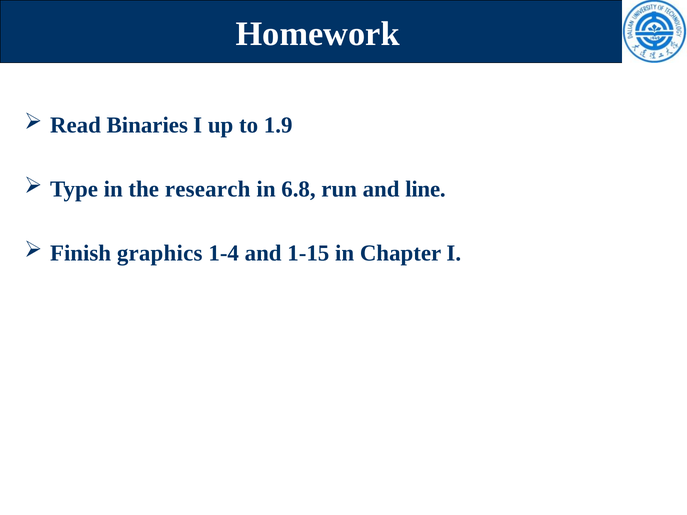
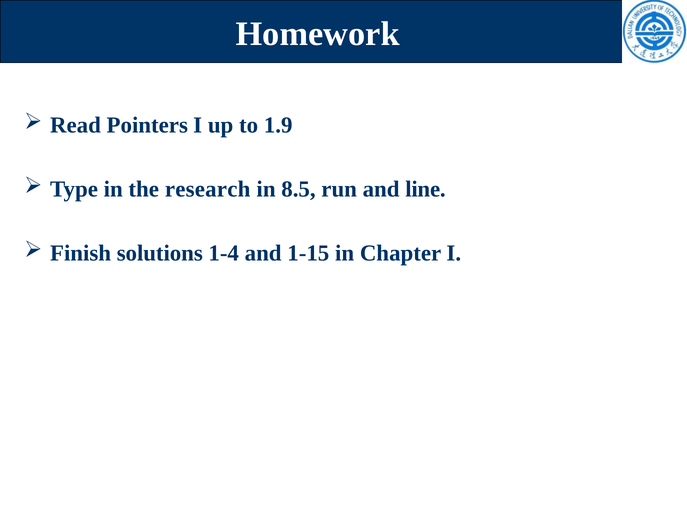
Binaries: Binaries -> Pointers (147, 125)
6.8: 6.8 -> 8.5 (298, 189)
graphics: graphics -> solutions (160, 253)
